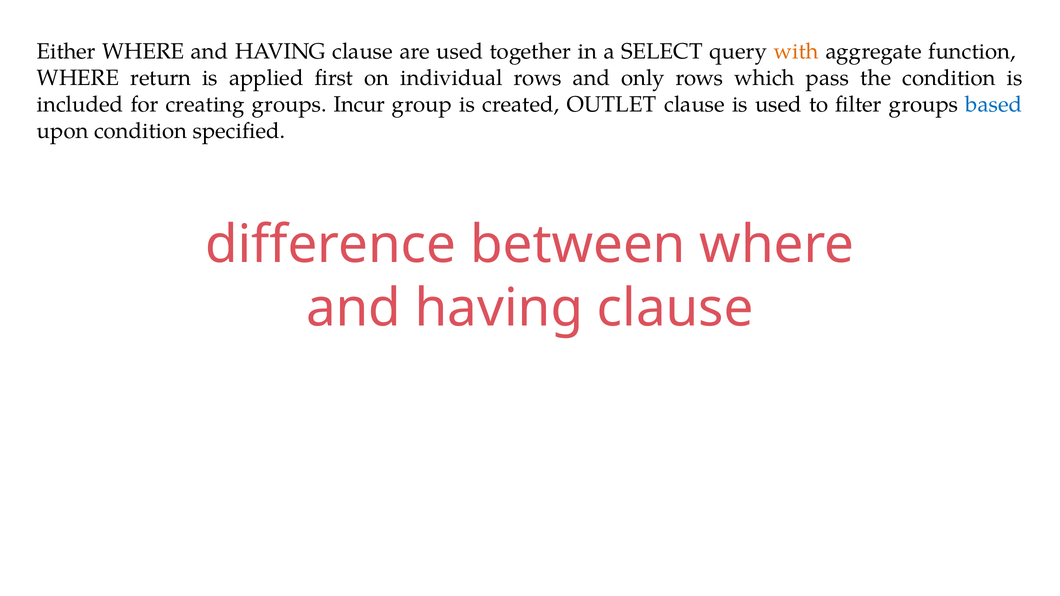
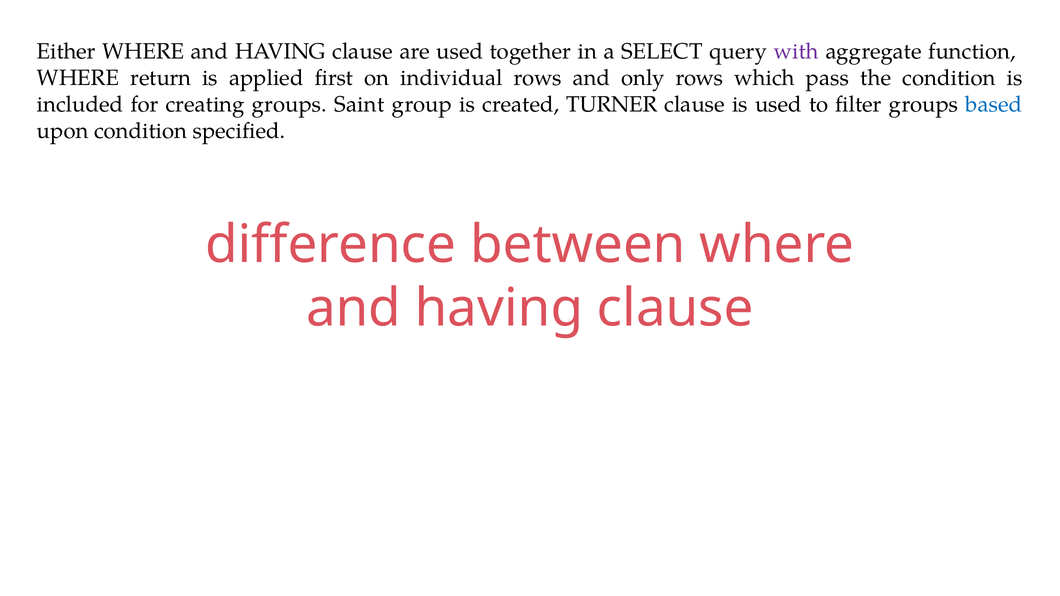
with colour: orange -> purple (796, 51)
Incur: Incur -> Saint (359, 105)
OUTLET: OUTLET -> TURNER (612, 105)
